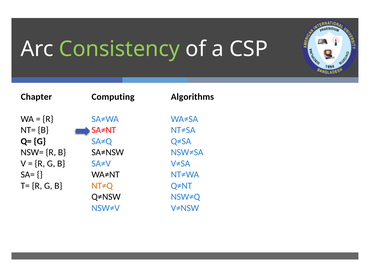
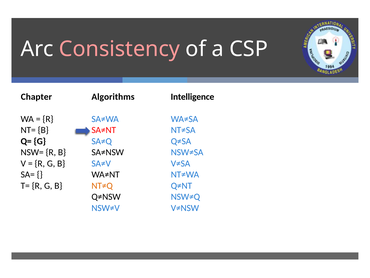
Consistency colour: light green -> pink (119, 49)
Computing: Computing -> Algorithms (113, 97)
Algorithms: Algorithms -> Intelligence (192, 97)
